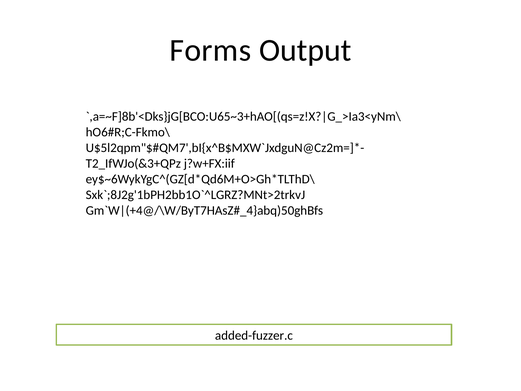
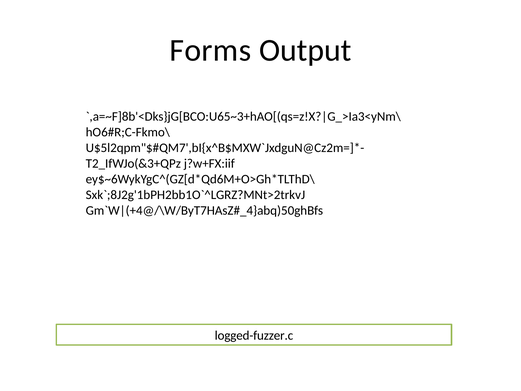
added-fuzzer.c: added-fuzzer.c -> logged-fuzzer.c (254, 335)
